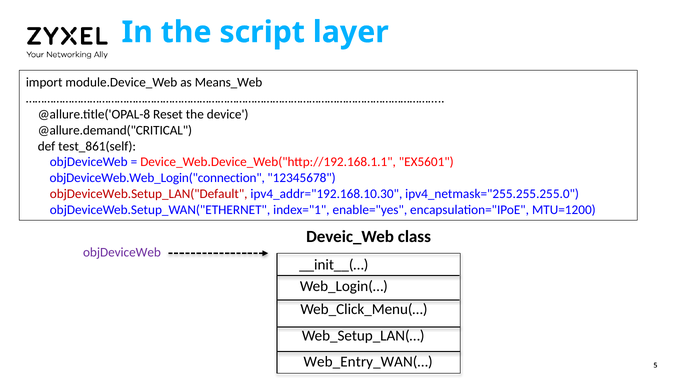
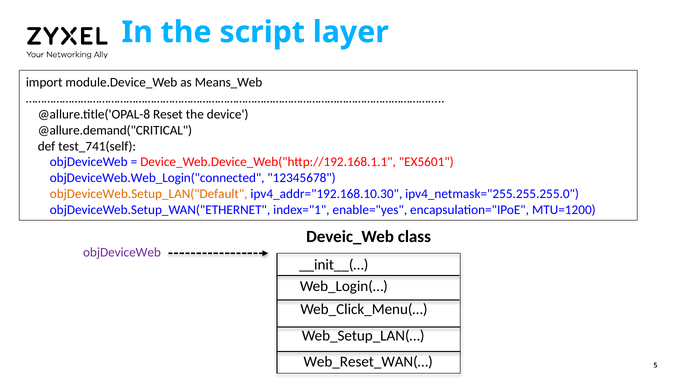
test_861(self: test_861(self -> test_741(self (97, 146)
objDeviceWeb.Web_Login("connection: objDeviceWeb.Web_Login("connection -> objDeviceWeb.Web_Login("connected (157, 178)
objDeviceWeb.Setup_LAN("Default colour: red -> orange (149, 194)
Web_Entry_WAN(…: Web_Entry_WAN(… -> Web_Reset_WAN(… (368, 361)
